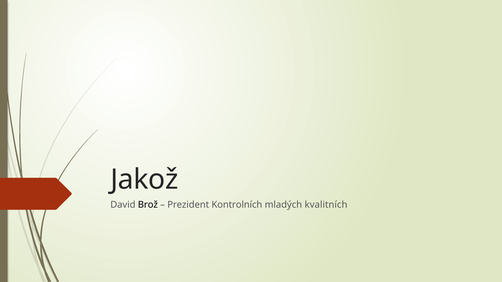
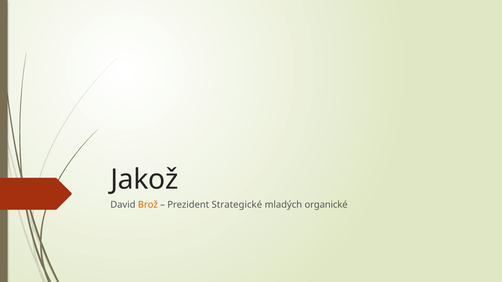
Brož colour: black -> orange (148, 205)
Kontrolních: Kontrolních -> Strategické (237, 205)
kvalitních: kvalitních -> organické (326, 205)
